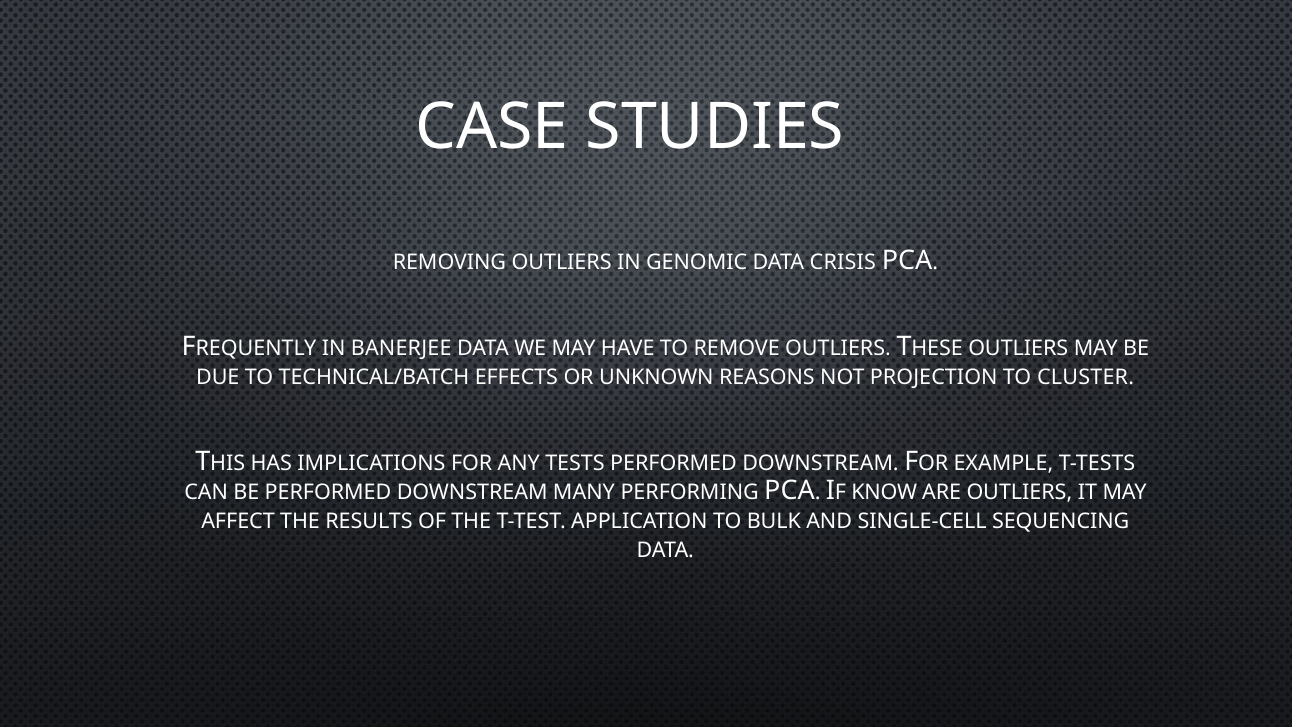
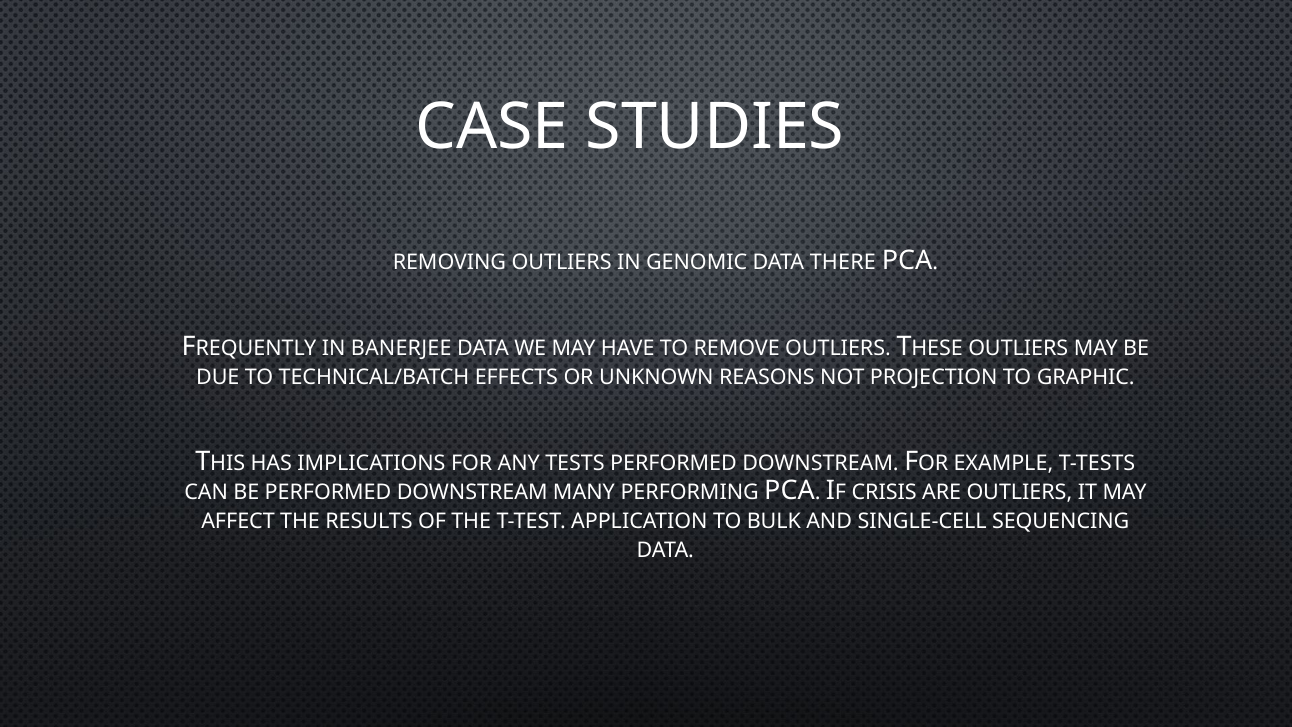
CRISIS: CRISIS -> THERE (843, 262)
CLUSTER: CLUSTER -> GRAPHIC (1086, 377)
KNOW: KNOW -> CRISIS (884, 492)
